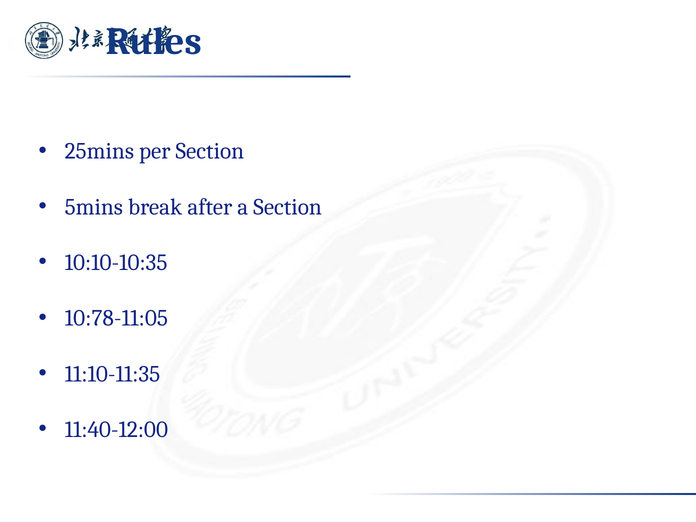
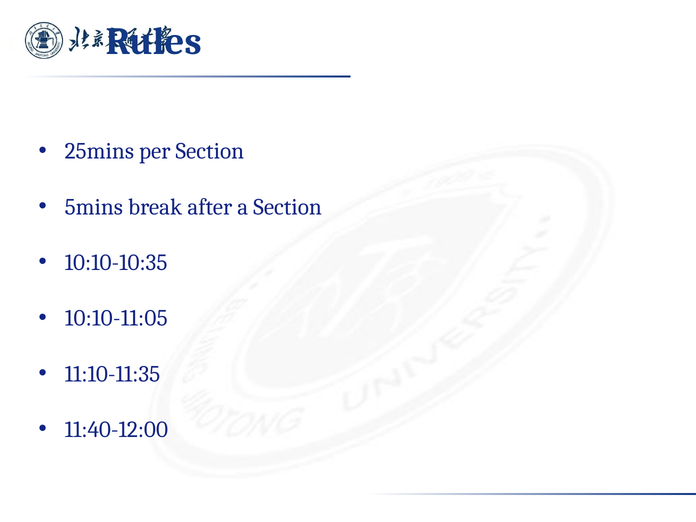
10:78-11:05: 10:78-11:05 -> 10:10-11:05 (116, 318)
